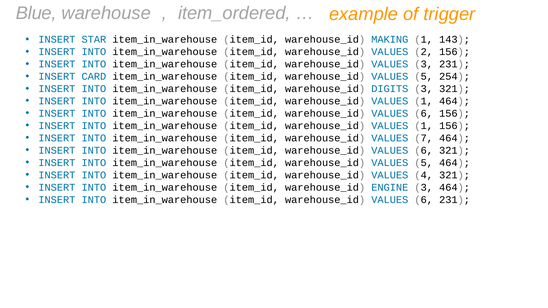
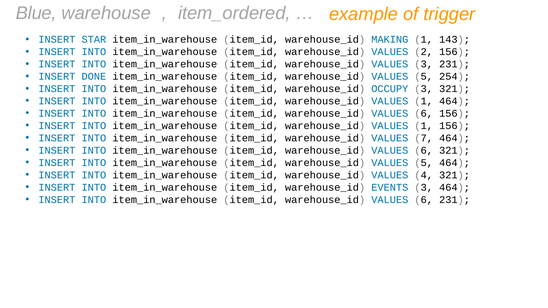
CARD: CARD -> DONE (94, 77)
DIGITS: DIGITS -> OCCUPY (390, 89)
ENGINE: ENGINE -> EVENTS (390, 188)
